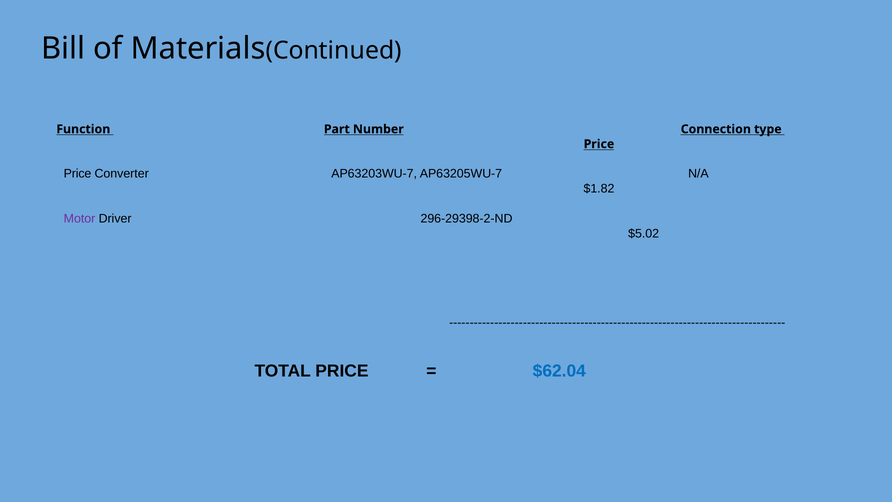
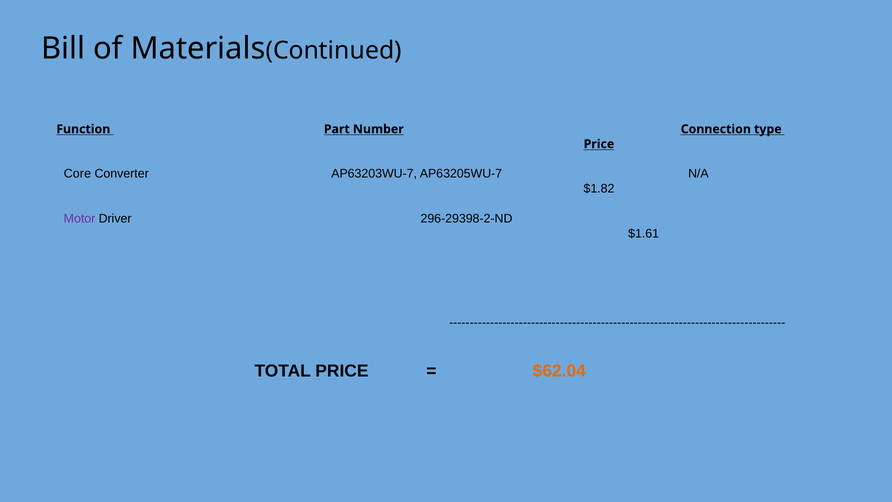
Price: Price -> Core (77, 174)
$5.02: $5.02 -> $1.61 (644, 233)
$62.04 colour: blue -> orange (559, 371)
